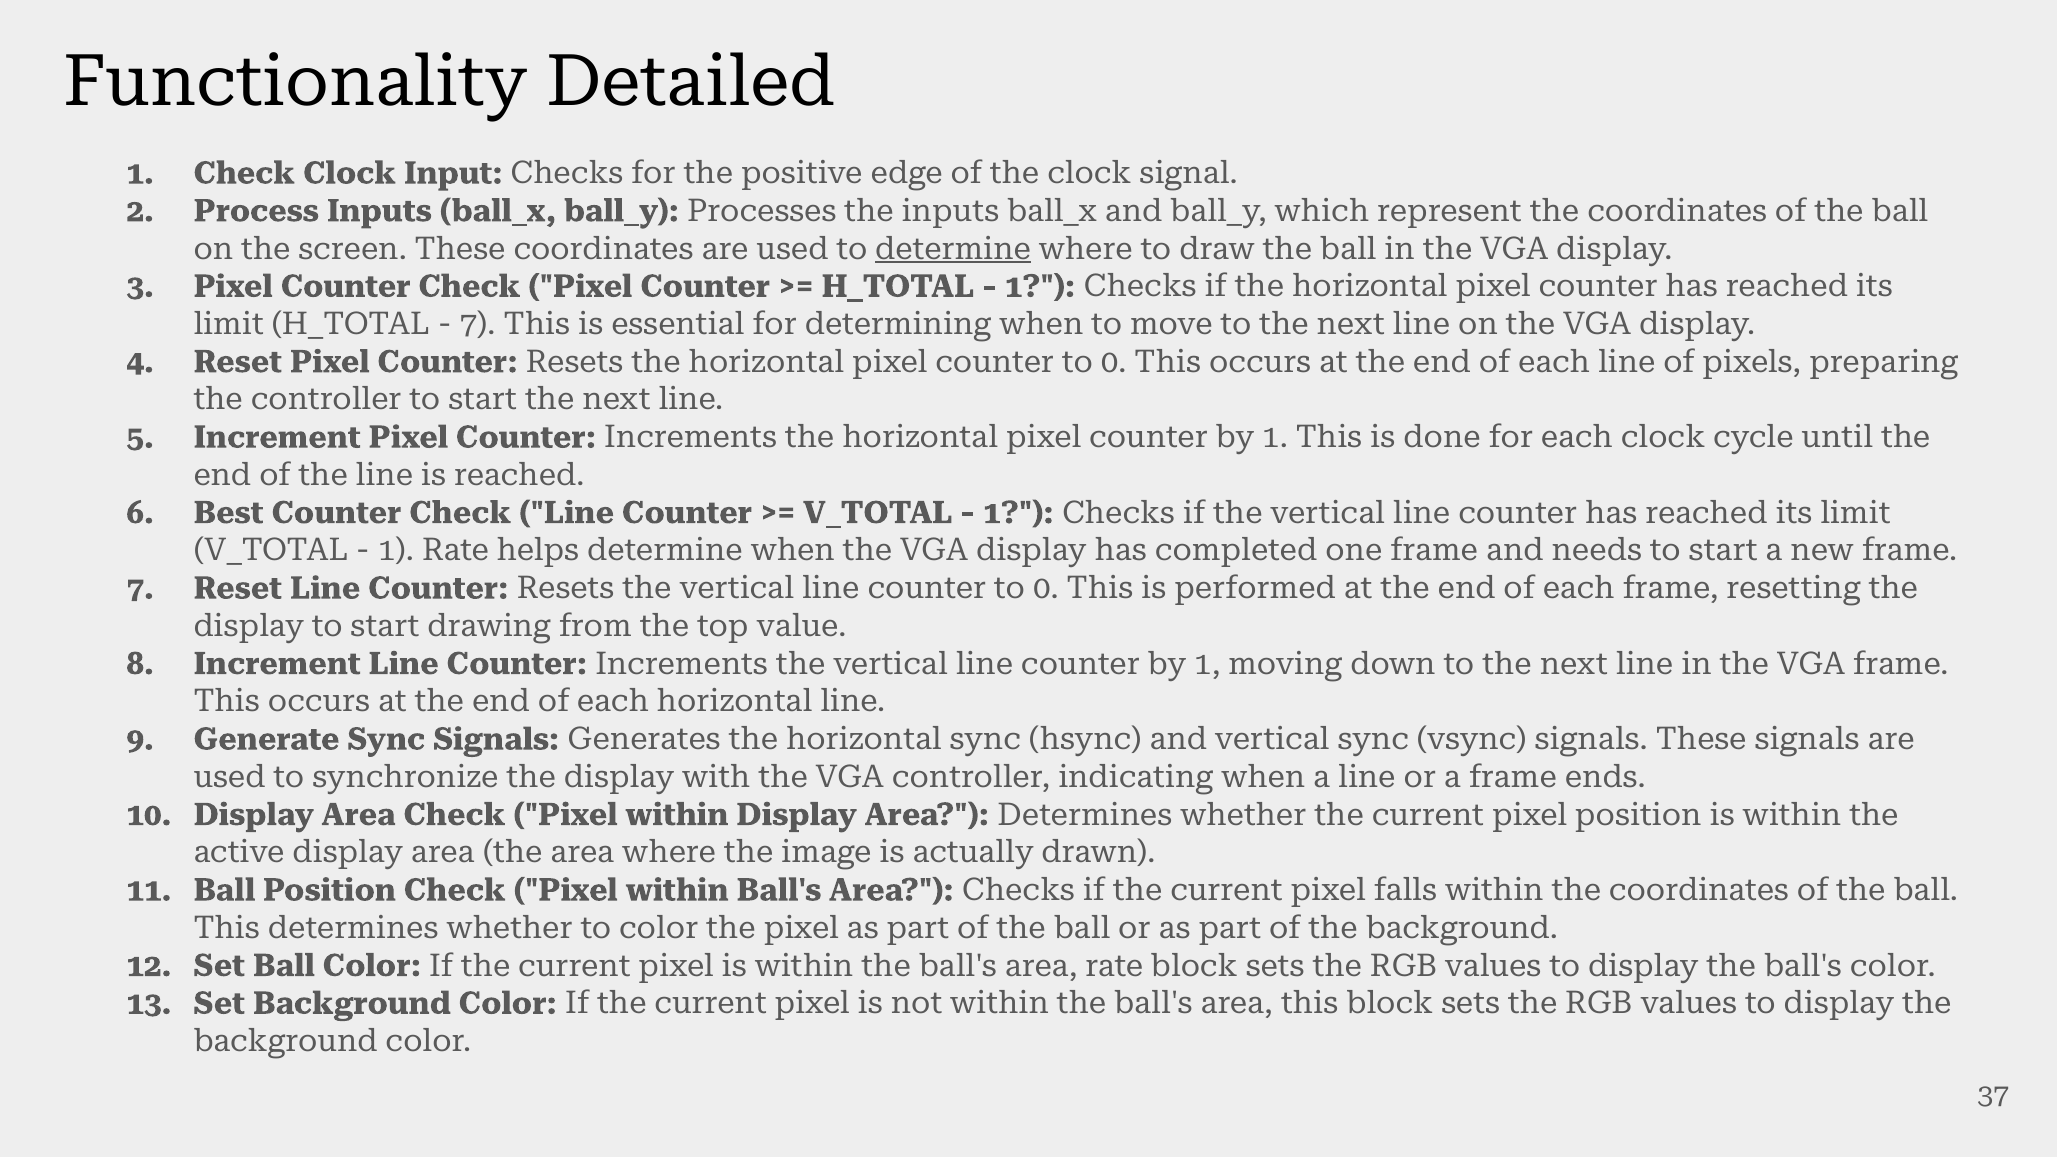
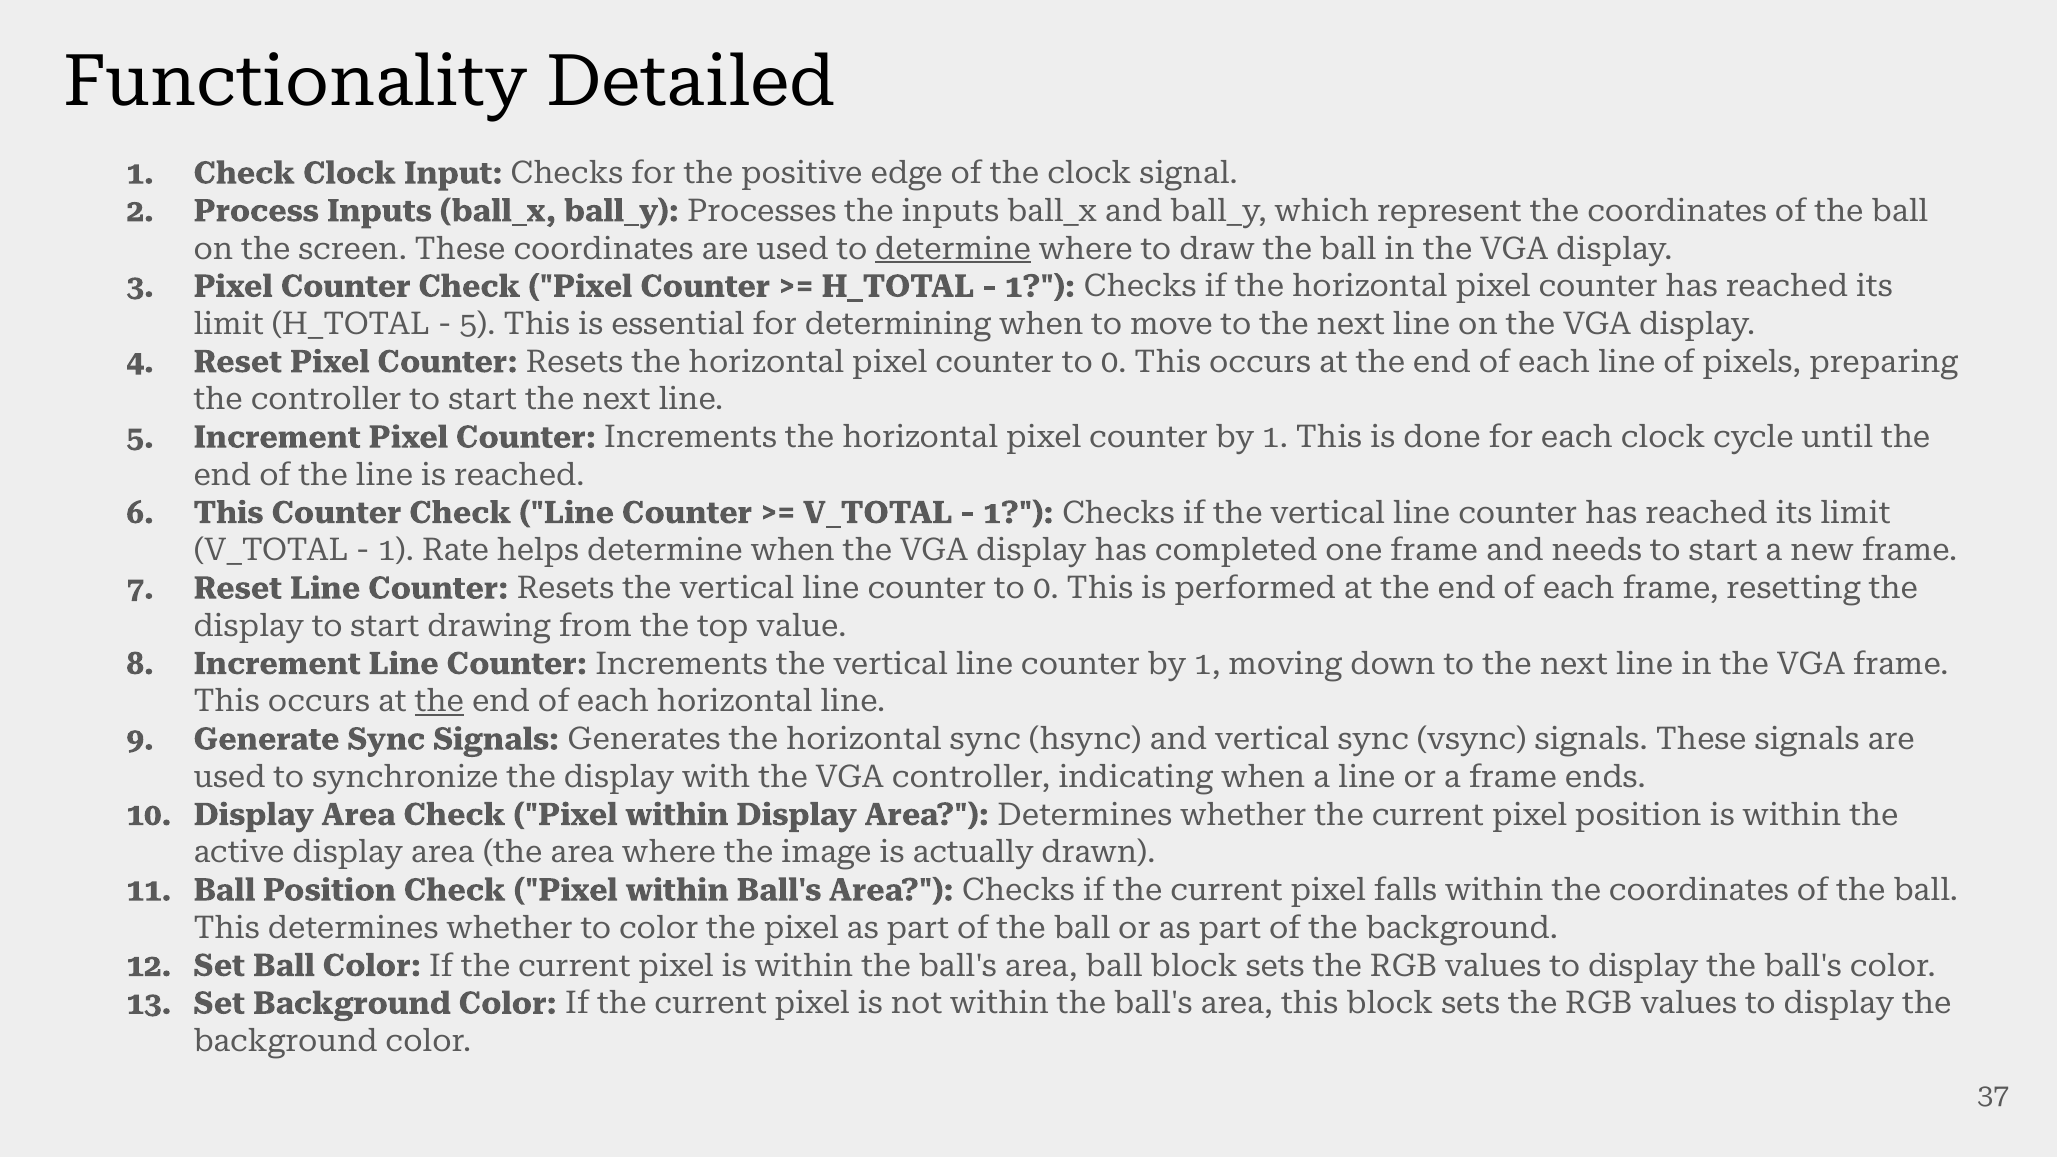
7: 7 -> 5 (478, 324)
Best: Best -> This (229, 513)
the underline: none -> present (439, 702)
area rate: rate -> ball (1114, 966)
